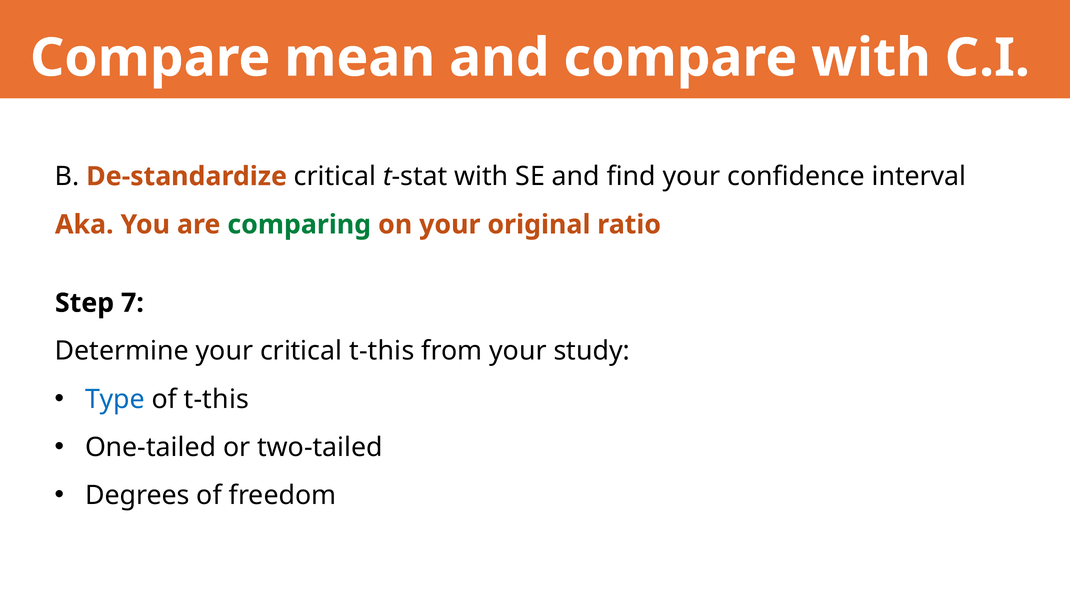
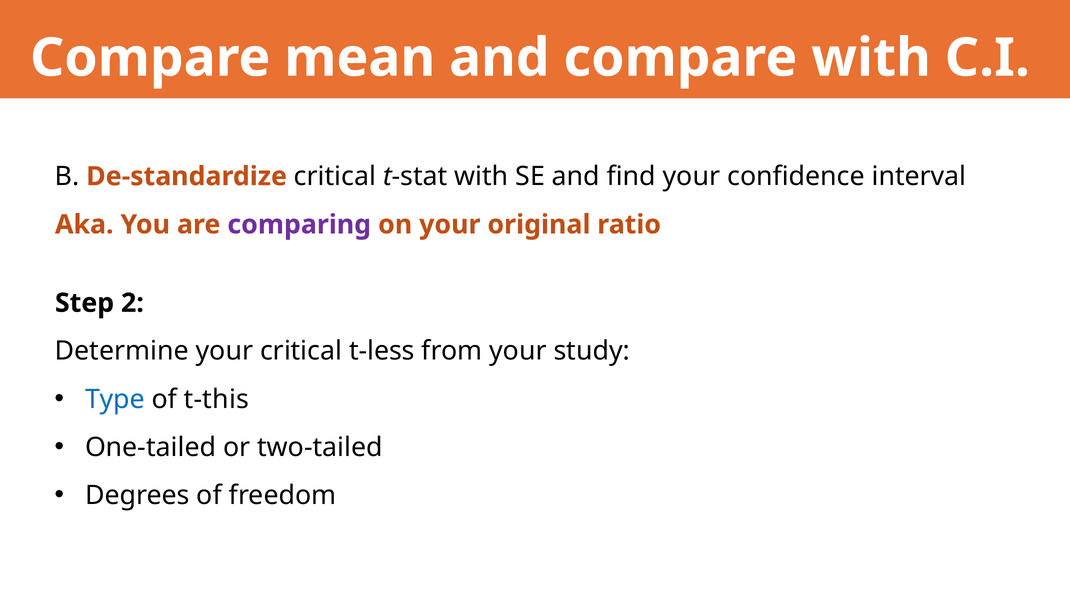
comparing colour: green -> purple (299, 225)
7: 7 -> 2 (132, 303)
critical t-this: t-this -> t-less (382, 351)
